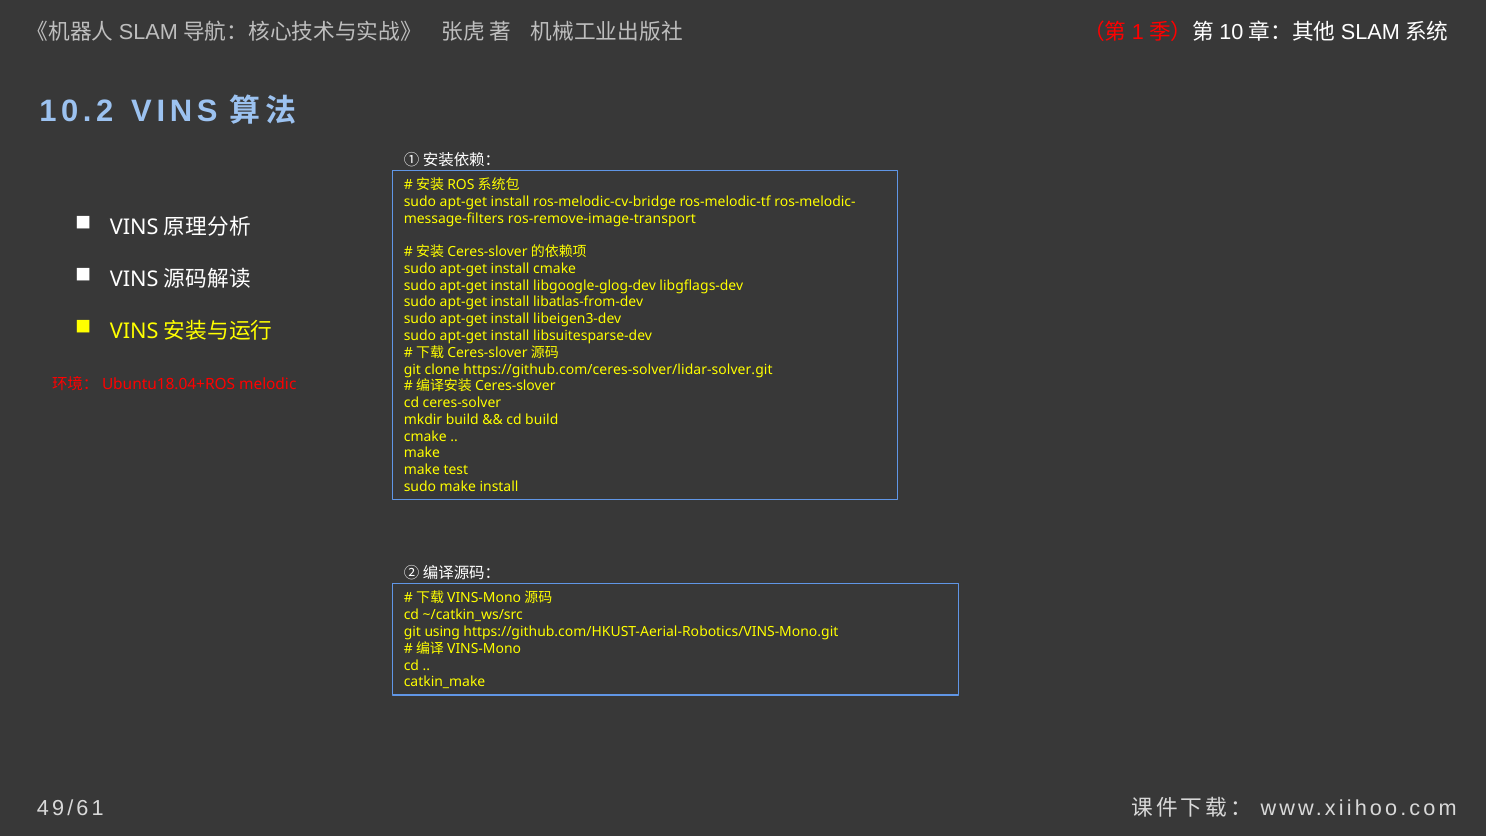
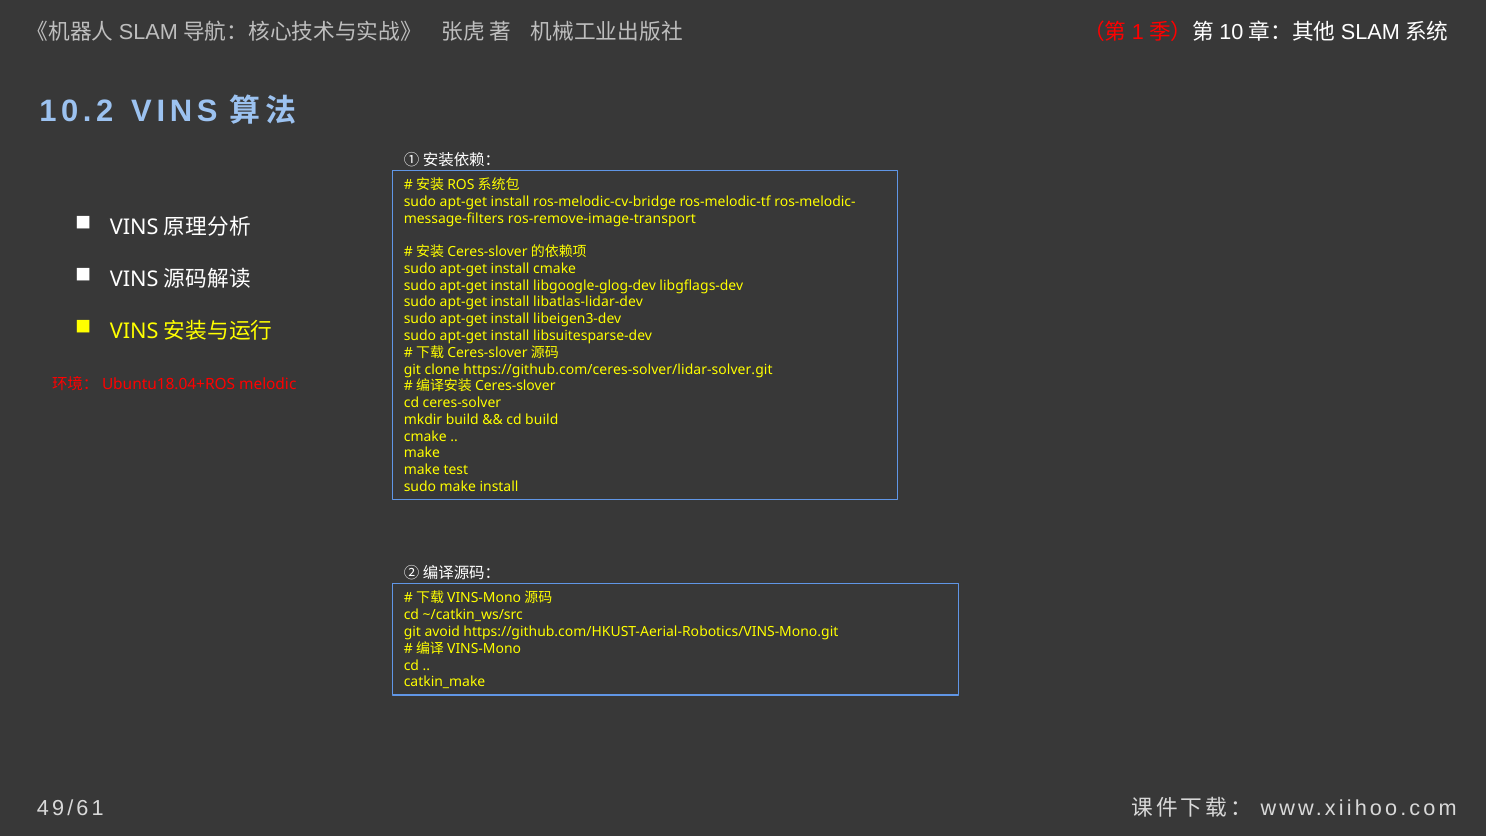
libatlas-from-dev: libatlas-from-dev -> libatlas-lidar-dev (588, 302)
using: using -> avoid (442, 632)
